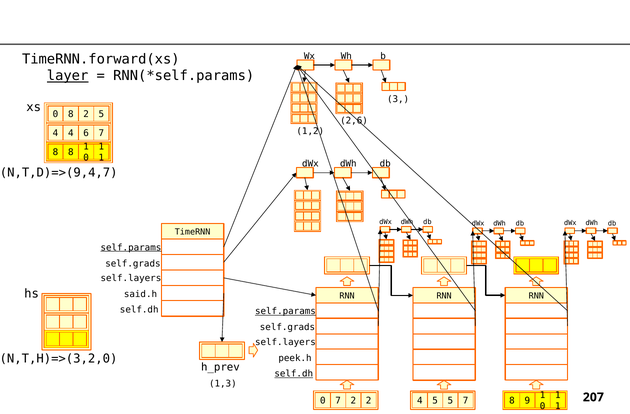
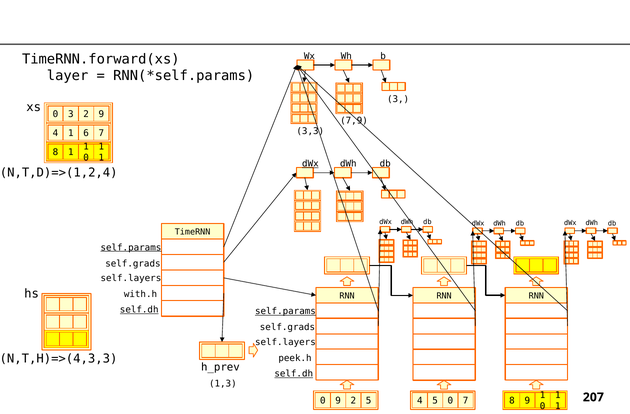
layer underline: present -> none (68, 76)
0 8: 8 -> 3 (71, 114)
2 5: 5 -> 9 (101, 114)
2,6: 2,6 -> 7,9 (354, 121)
1,2: 1,2 -> 3,3 (310, 131)
4 4: 4 -> 1 (71, 133)
8 8: 8 -> 1 (71, 152)
dWx underline: none -> present (310, 164)
N,T,D)=>(9,4,7: N,T,D)=>(9,4,7 -> N,T,D)=>(1,2,4 (59, 172)
said.h: said.h -> with.h (140, 294)
self.dh underline: none -> present (139, 310)
N,T,H)=>(3,2,0: N,T,H)=>(3,2,0 -> N,T,H)=>(4,3,3 (59, 359)
0 7: 7 -> 9 (338, 401)
2 2: 2 -> 5 (369, 401)
5 5: 5 -> 0 (450, 401)
